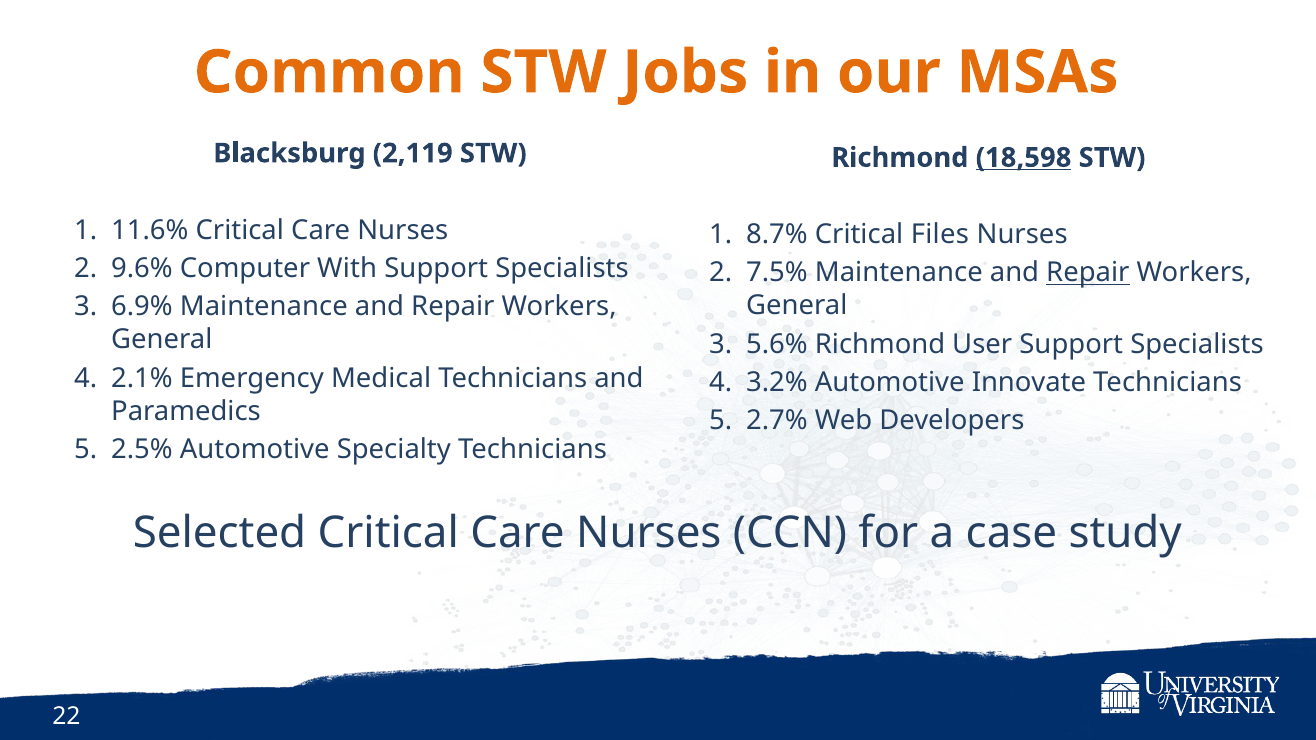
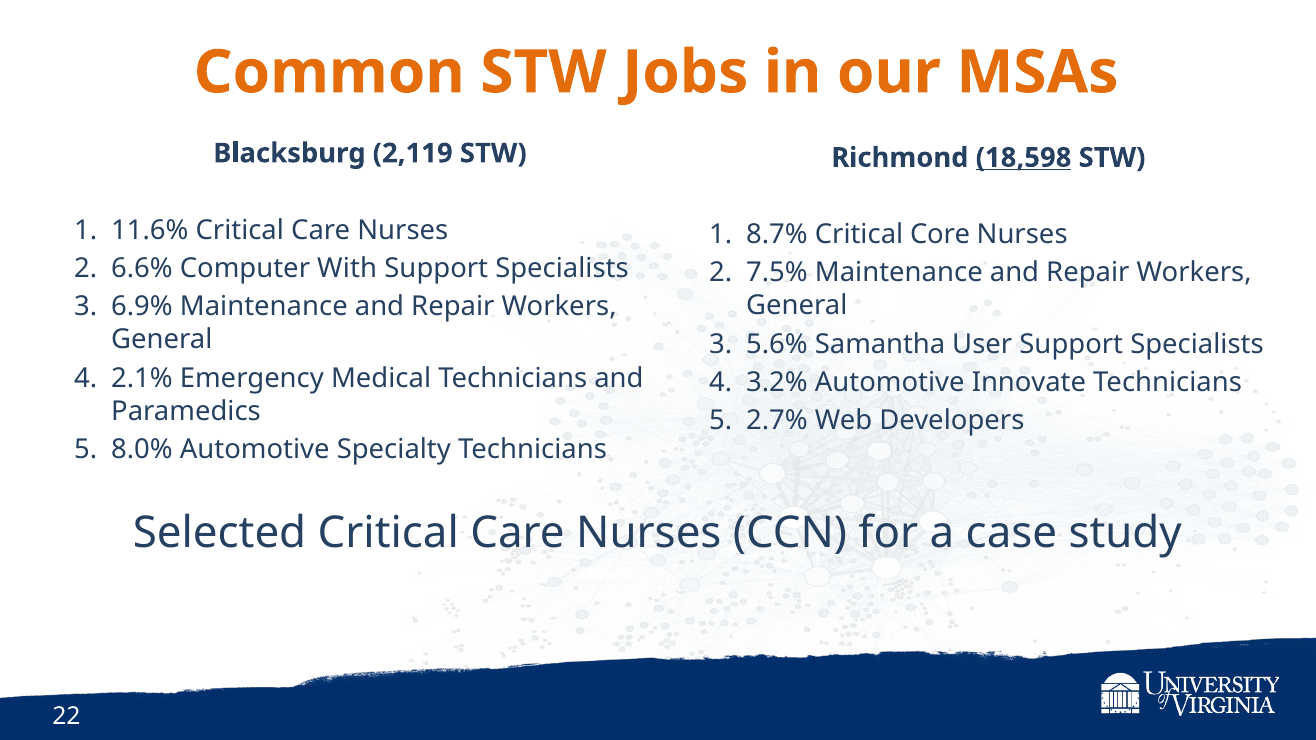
Files: Files -> Core (940, 235)
9.6%: 9.6% -> 6.6% (142, 269)
Repair underline: present -> none (1088, 273)
5.6% Richmond: Richmond -> Samantha (880, 344)
2.5%: 2.5% -> 8.0% (142, 450)
